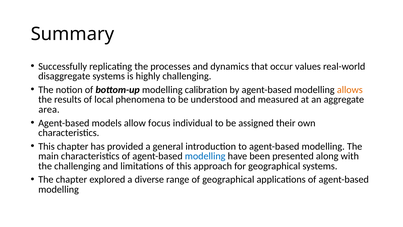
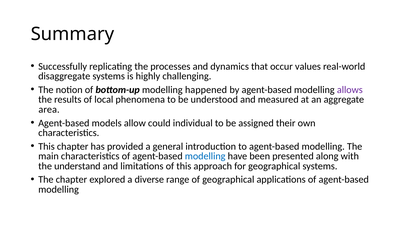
calibration: calibration -> happened (206, 90)
allows colour: orange -> purple (350, 90)
focus: focus -> could (159, 123)
the challenging: challenging -> understand (77, 166)
